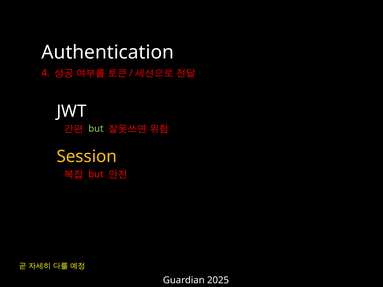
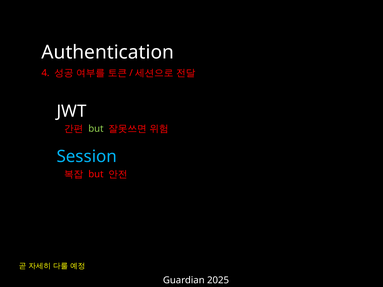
Session colour: yellow -> light blue (87, 157)
